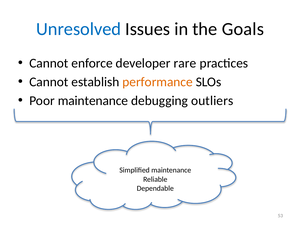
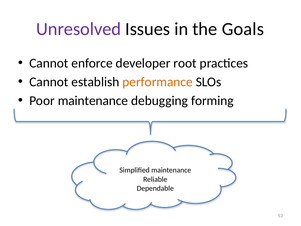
Unresolved colour: blue -> purple (79, 29)
rare: rare -> root (185, 63)
outliers: outliers -> forming (212, 101)
